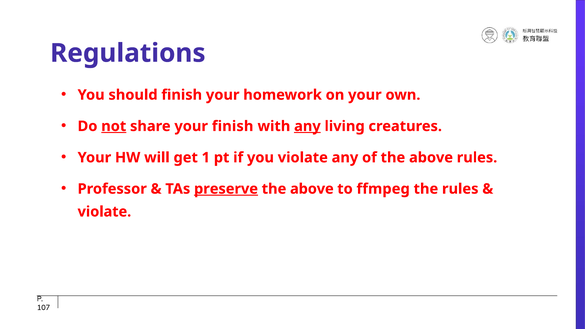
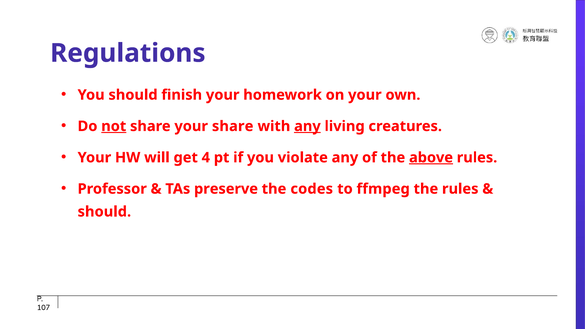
your finish: finish -> share (233, 126)
1: 1 -> 4 (206, 158)
above underline: none -> present (431, 158)
preserve underline: present -> none (226, 189)
above: above -> codes (312, 189)
violate: violate -> should (104, 212)
